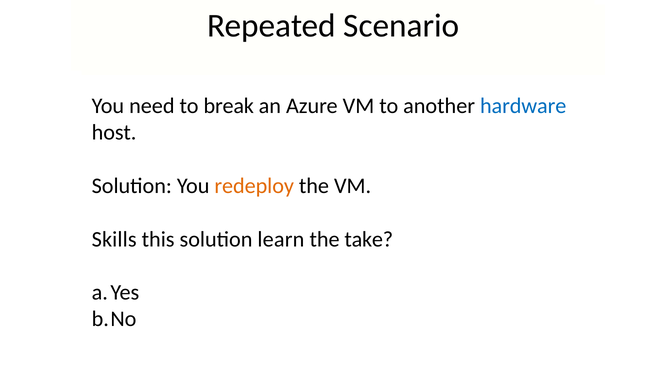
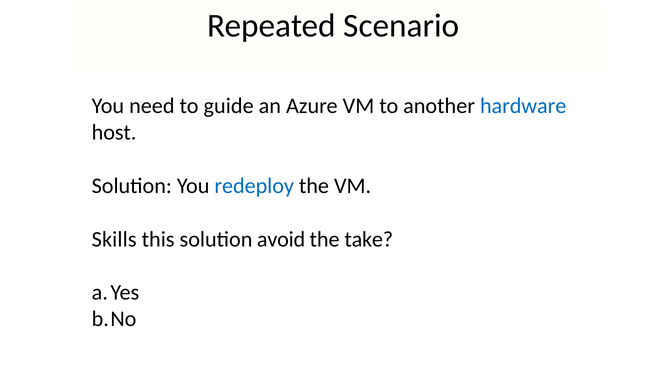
break: break -> guide (229, 106)
redeploy colour: orange -> blue (254, 186)
learn: learn -> avoid (281, 239)
